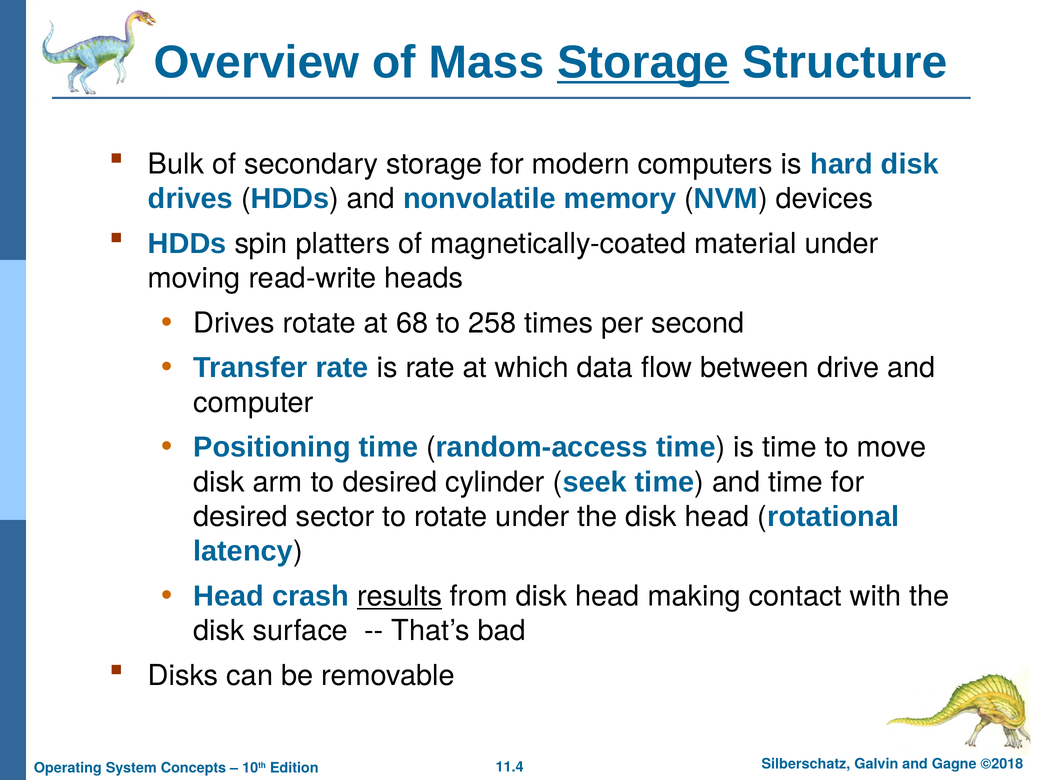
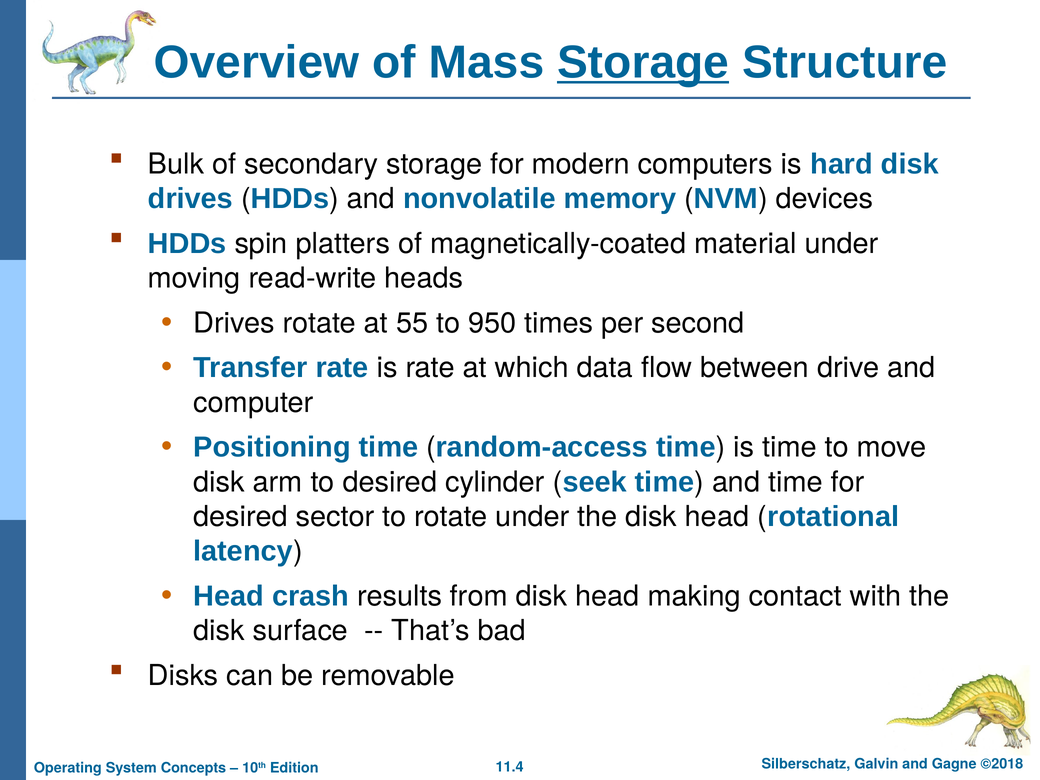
68: 68 -> 55 (412, 323)
258: 258 -> 950 (492, 323)
results underline: present -> none (400, 596)
